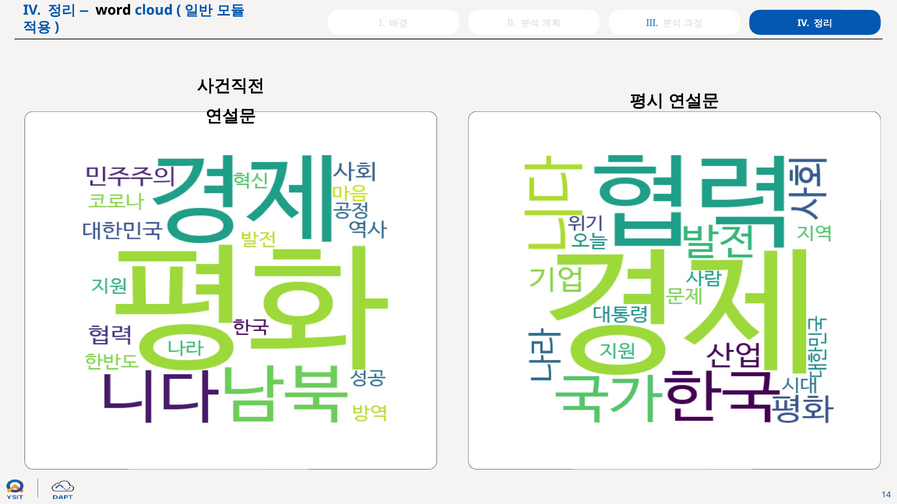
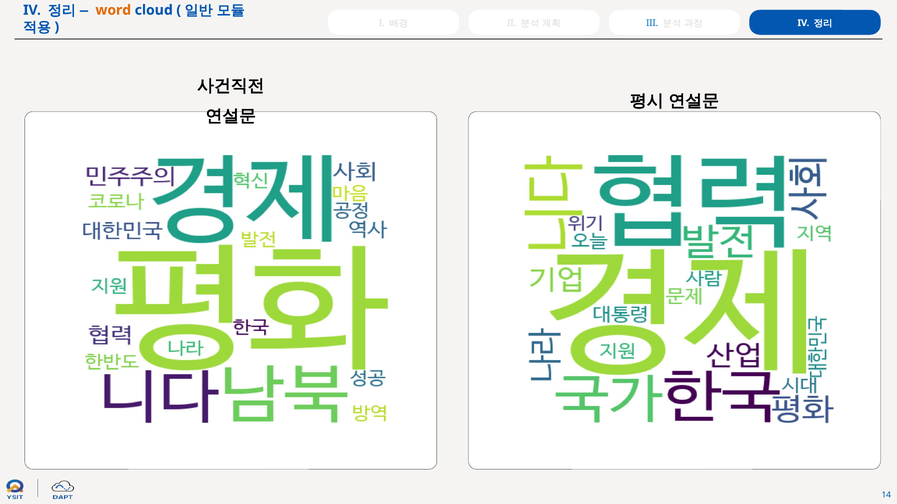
word colour: black -> orange (113, 10)
